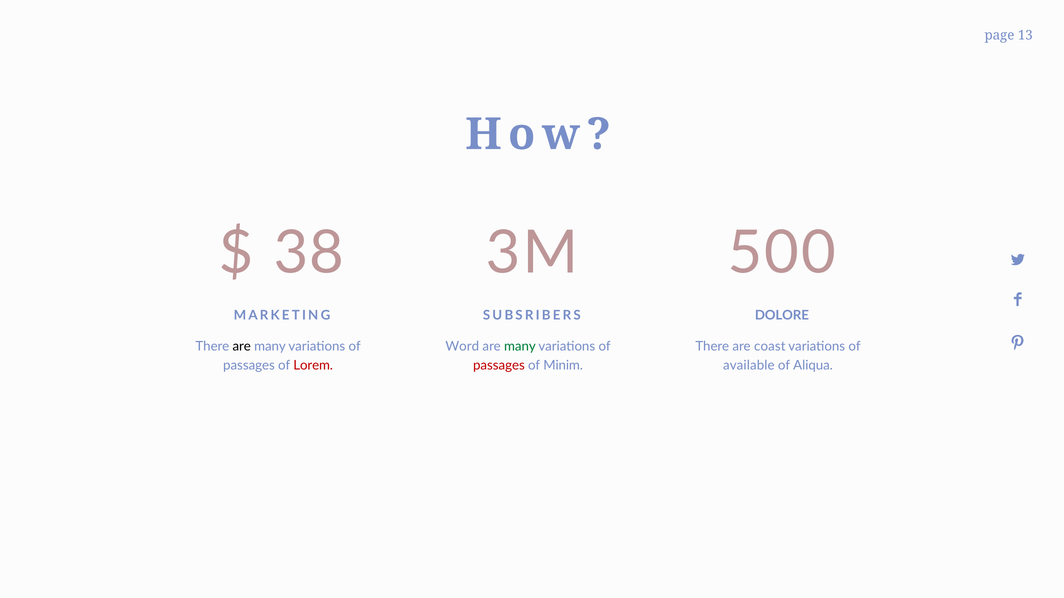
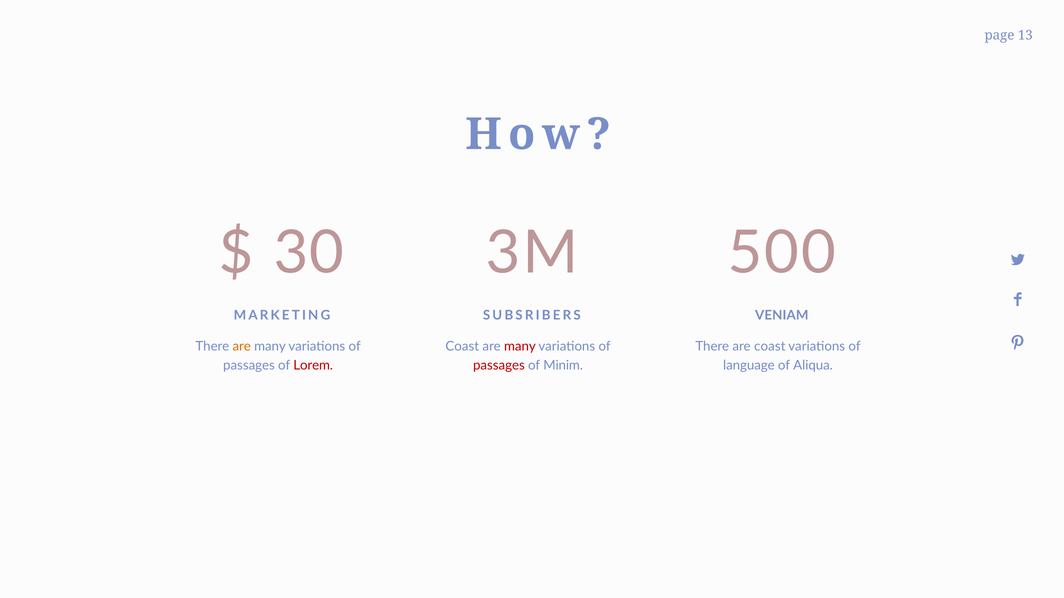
38: 38 -> 30 (309, 253)
DOLORE: DOLORE -> VENIAM (782, 316)
are colour: black -> orange (242, 347)
Word: Word -> Coast (462, 347)
many colour: green -> red (520, 347)
available: available -> language (749, 366)
